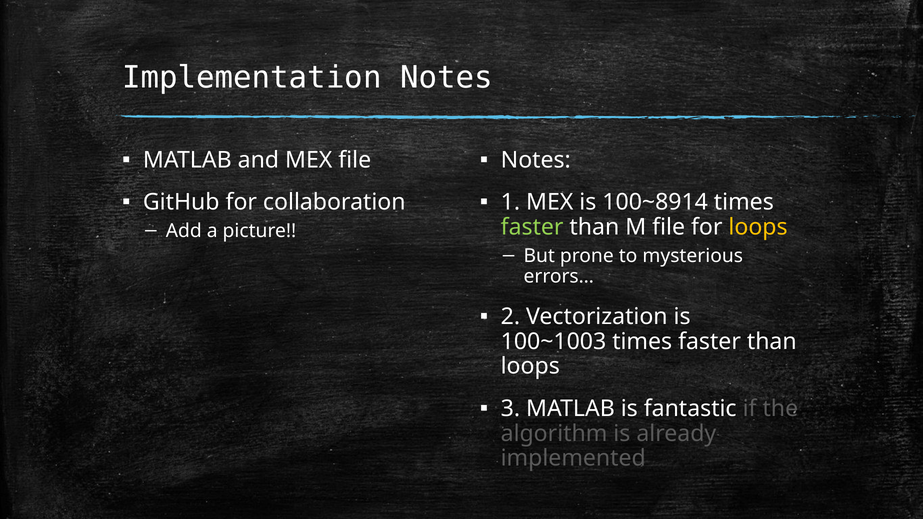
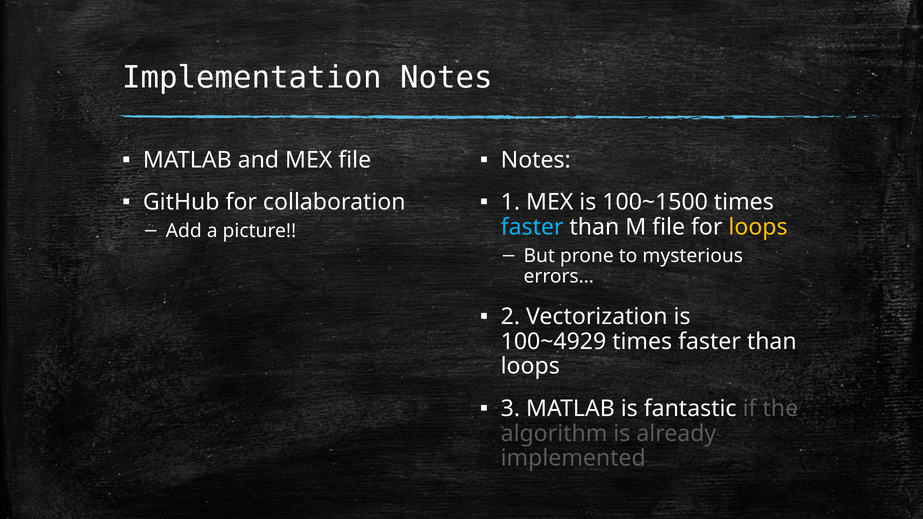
100~8914: 100~8914 -> 100~1500 (655, 202)
faster colour: light green -> light blue (532, 227)
100~1003: 100~1003 -> 100~4929 (553, 342)
